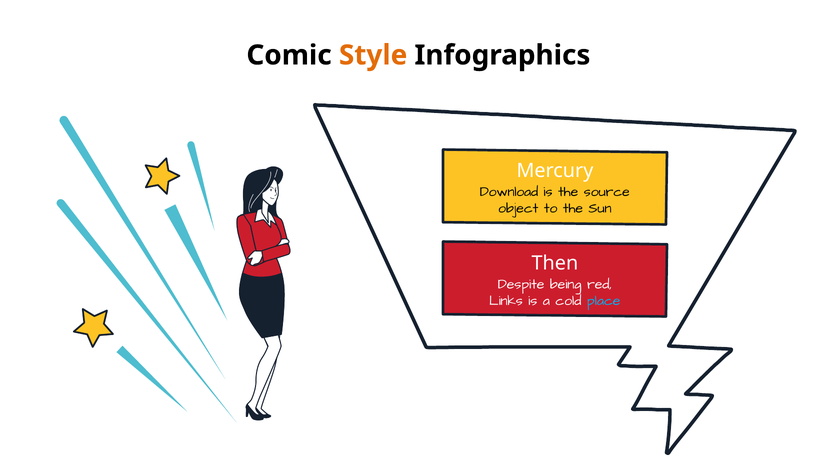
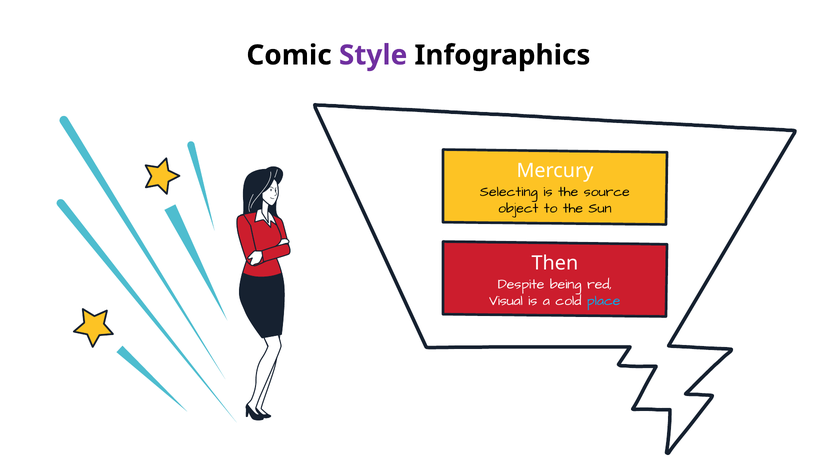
Style colour: orange -> purple (373, 55)
Download: Download -> Selecting (509, 191)
Links: Links -> Visual (506, 301)
